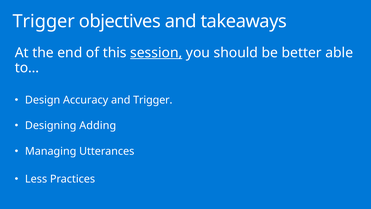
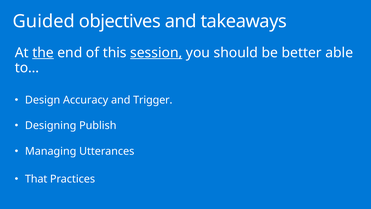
Trigger: Trigger -> Guided (44, 21)
the underline: none -> present (43, 53)
Adding: Adding -> Publish (98, 125)
Less: Less -> That (36, 179)
